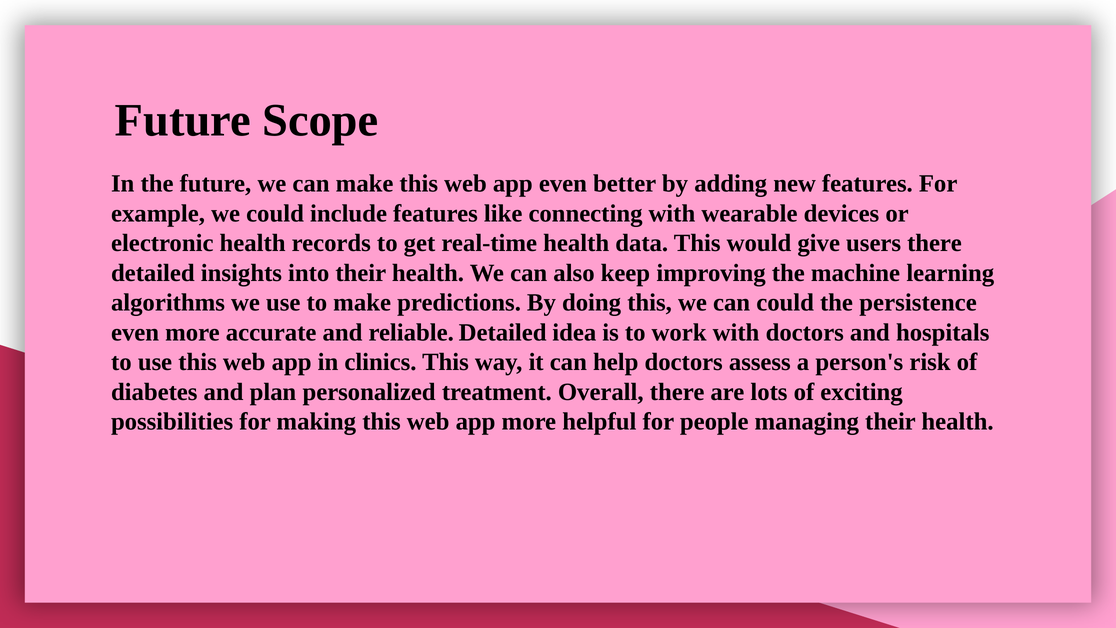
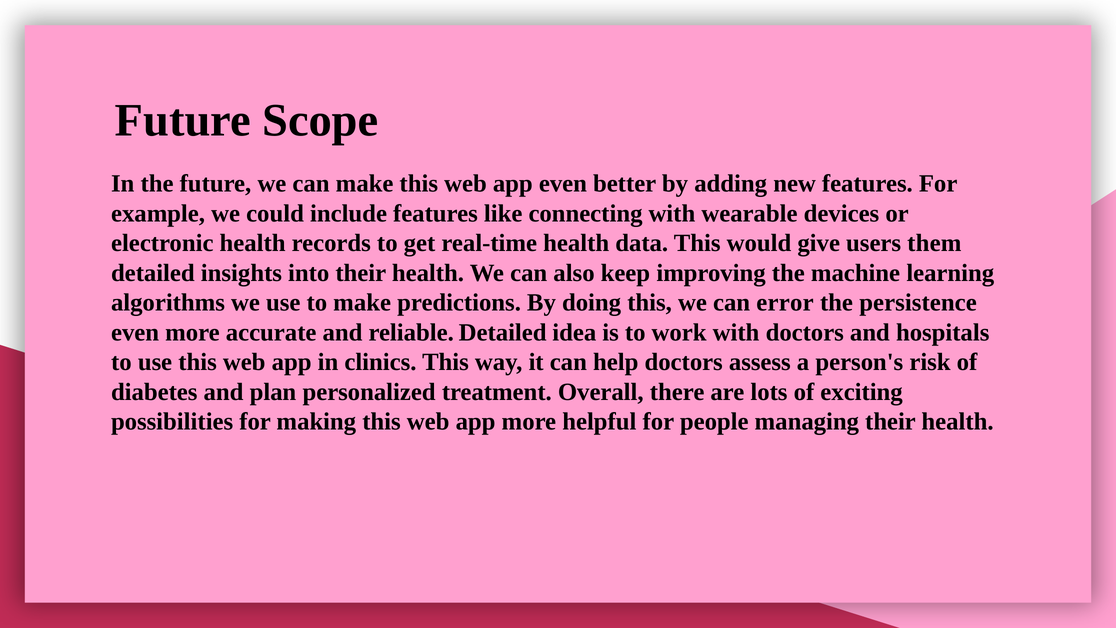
users there: there -> them (934, 243)
can could: could -> error (785, 303)
